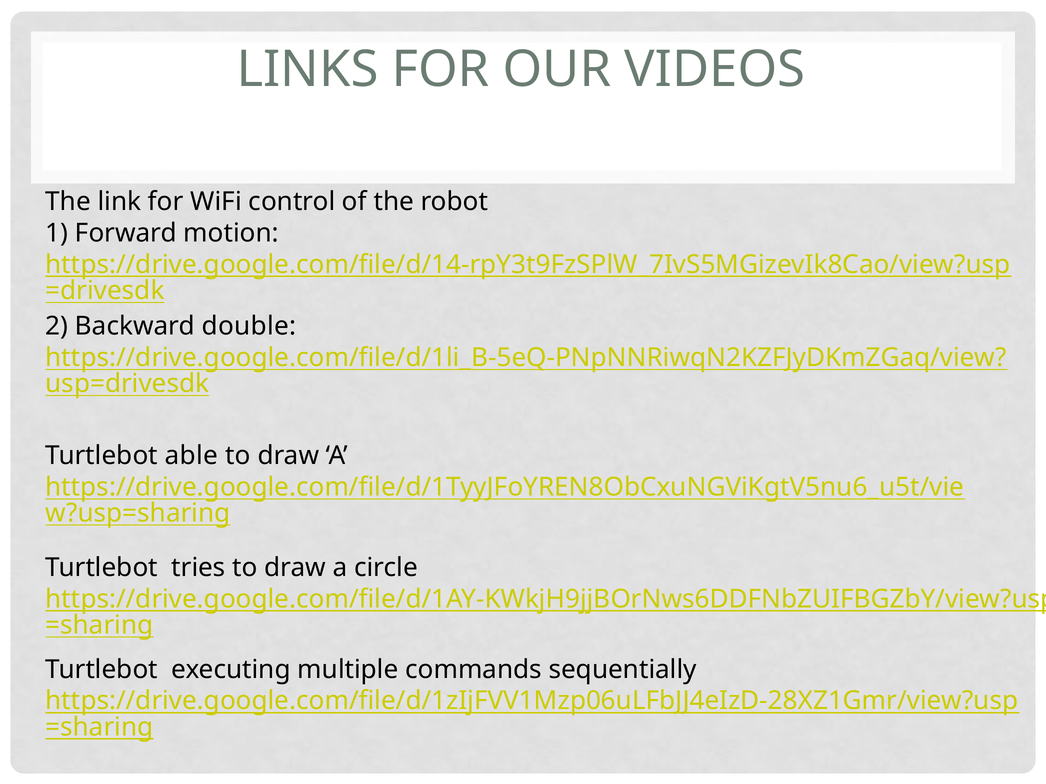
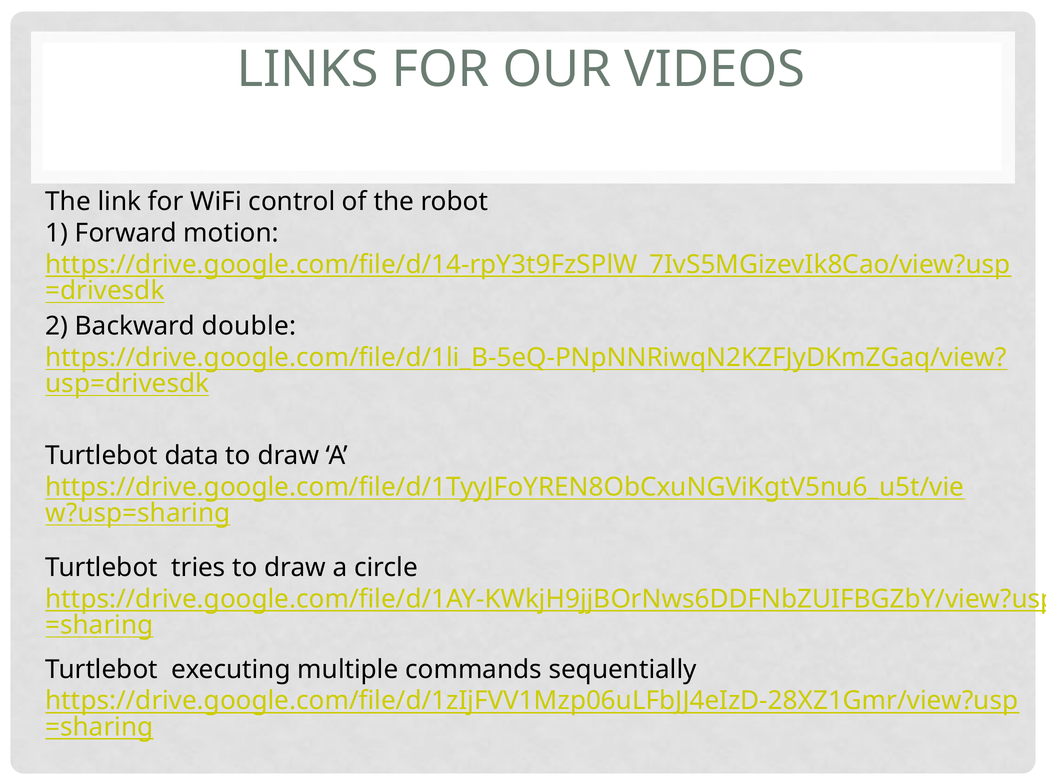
able: able -> data (192, 456)
